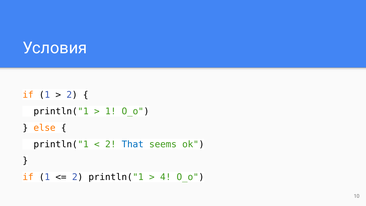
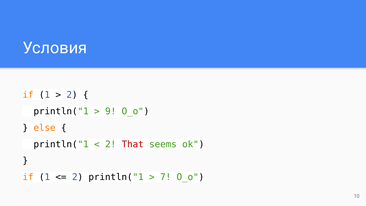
1: 1 -> 9 (111, 111)
That colour: blue -> red (133, 144)
4: 4 -> 7 (166, 177)
